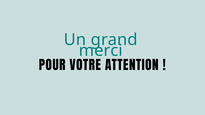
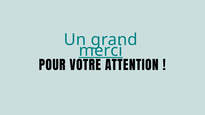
merci underline: none -> present (101, 51)
